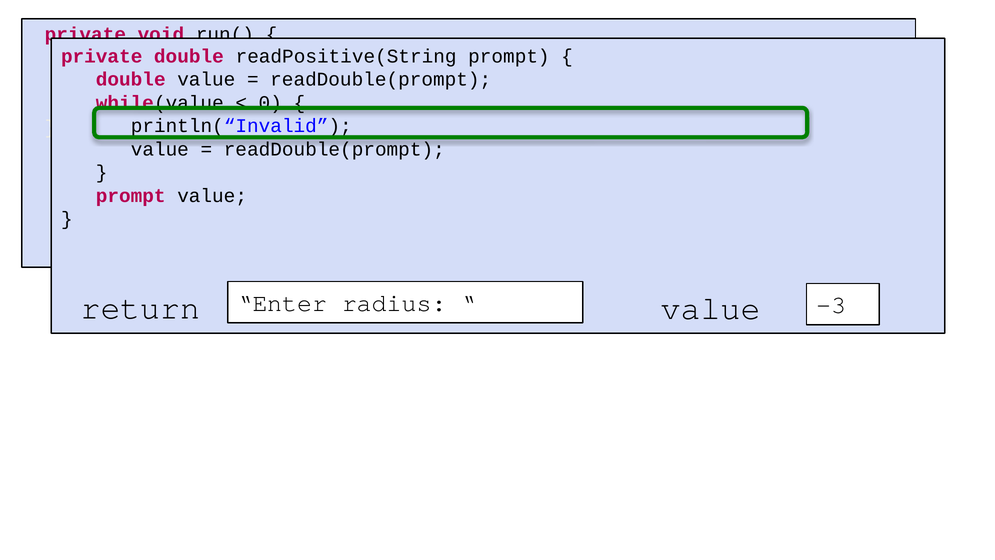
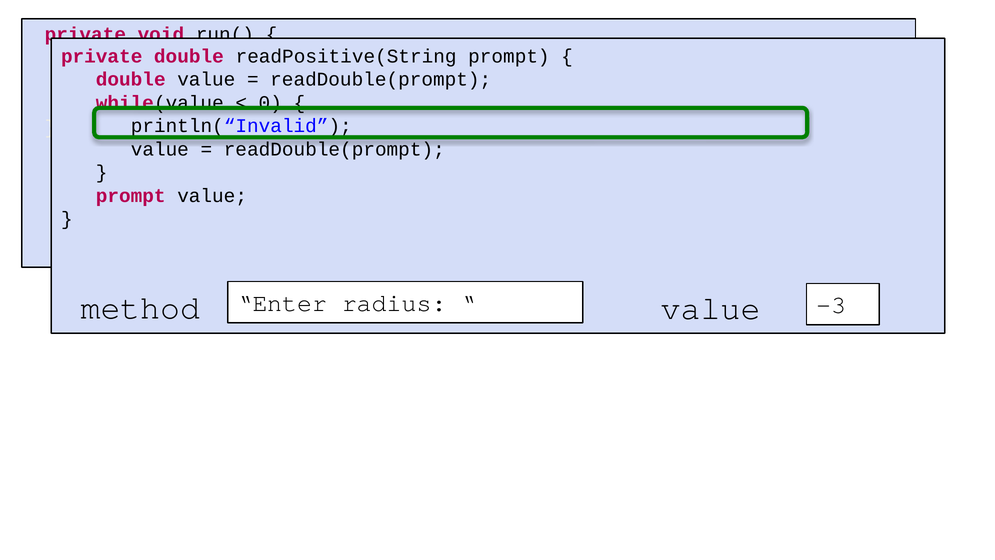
return: return -> method (140, 307)
